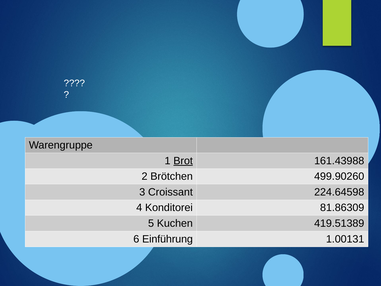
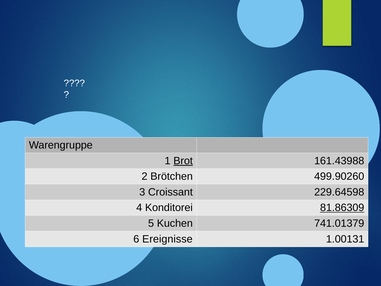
224.64598: 224.64598 -> 229.64598 (339, 192)
81.86309 underline: none -> present (342, 208)
419.51389: 419.51389 -> 741.01379 (339, 223)
Einführung: Einführung -> Ereignisse (167, 239)
